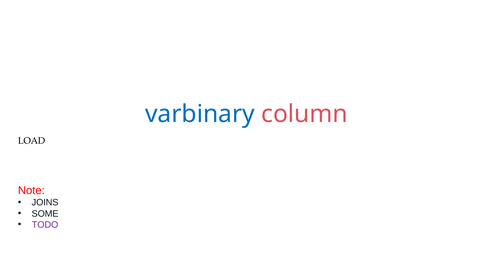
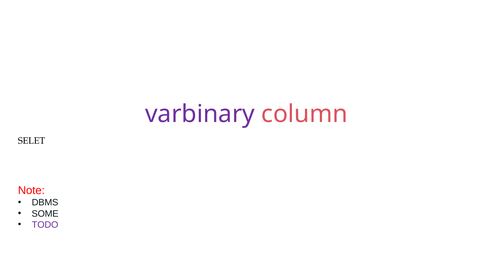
varbinary colour: blue -> purple (200, 114)
LOAD: LOAD -> SELET (32, 141)
JOINS: JOINS -> DBMS (45, 203)
